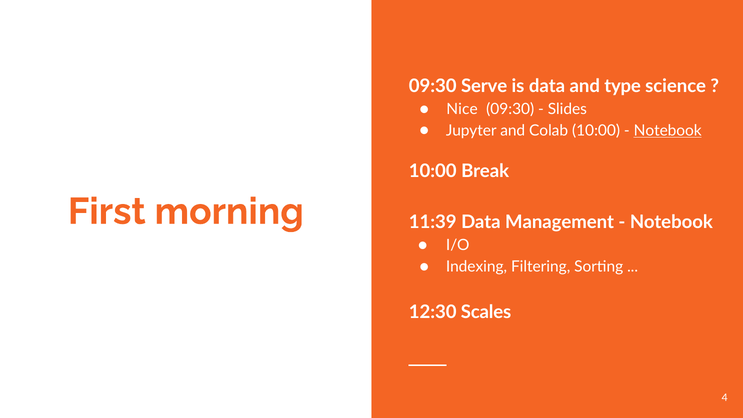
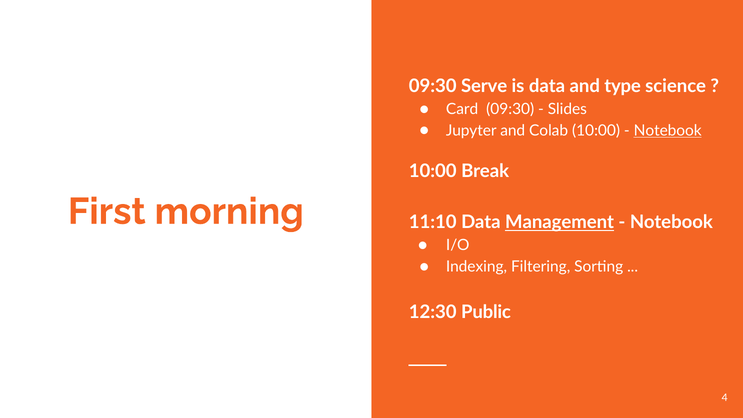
Nice: Nice -> Card (462, 109)
11:39: 11:39 -> 11:10 (433, 222)
Management underline: none -> present (560, 222)
Scales: Scales -> Public (486, 312)
